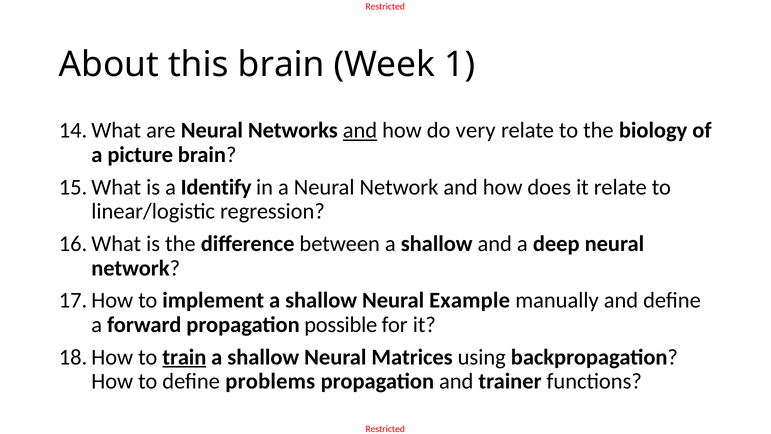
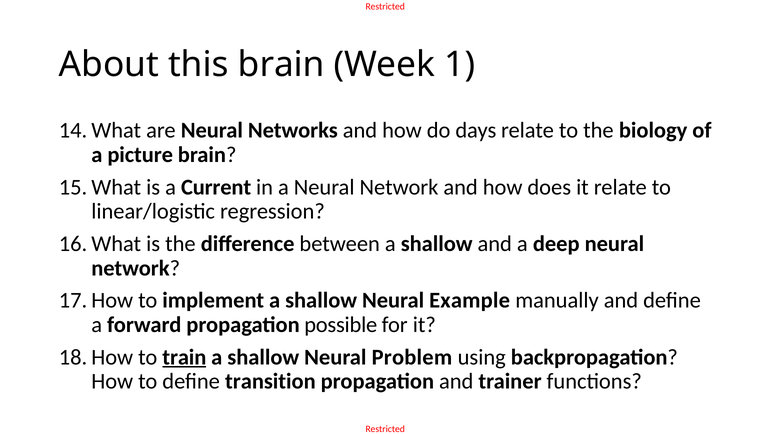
and underline: present -> none (360, 130)
very: very -> days (476, 130)
Identify: Identify -> Current (216, 187)
Matrices: Matrices -> Problem (412, 357)
problems: problems -> transition (270, 381)
